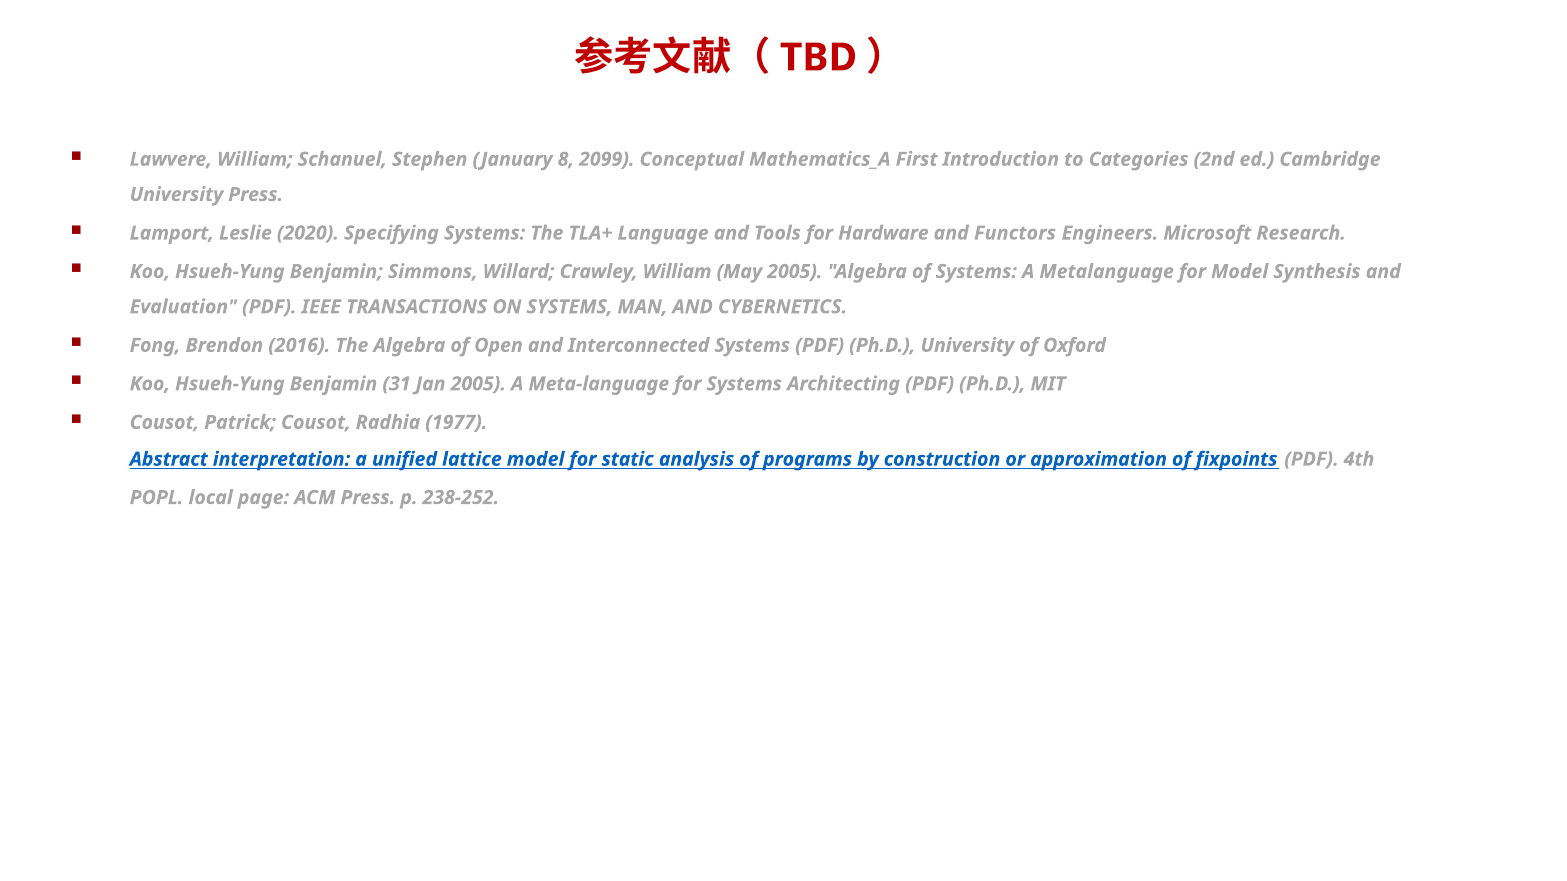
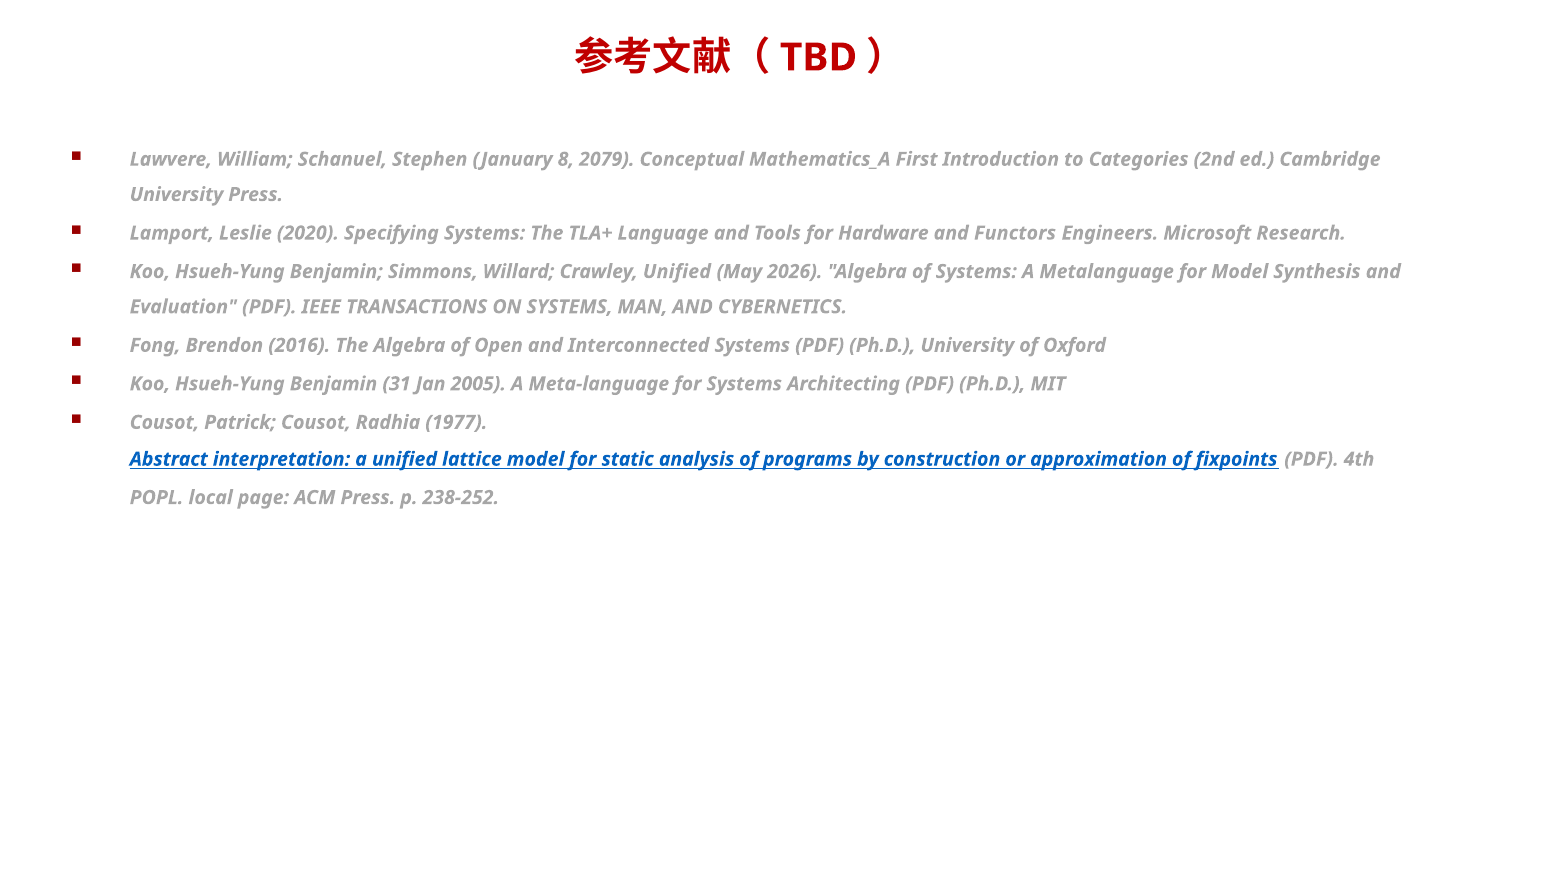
2099: 2099 -> 2079 (607, 159)
Crawley William: William -> Unified (677, 272)
May 2005: 2005 -> 2026 (795, 272)
